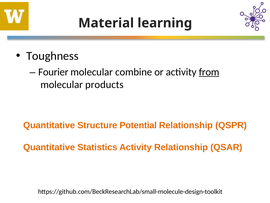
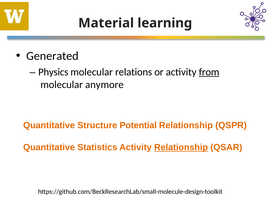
Toughness: Toughness -> Generated (52, 56)
Fourier: Fourier -> Physics (53, 72)
combine: combine -> relations (134, 72)
products: products -> anymore (104, 84)
Relationship underline: none -> present (181, 147)
